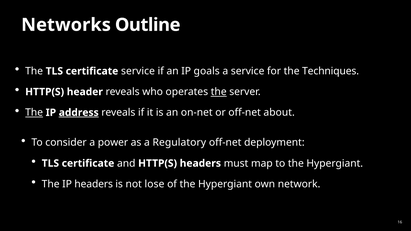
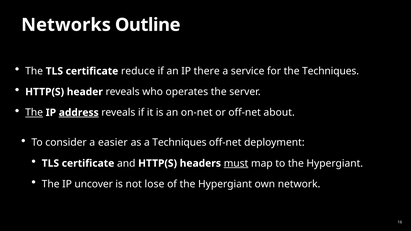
certificate service: service -> reduce (138, 71)
goals: goals -> there (207, 71)
the underline: present -> none (219, 92)
power: power -> easier (113, 143)
a Regulatory: Regulatory -> Techniques (179, 143)
must underline: none -> present (236, 163)
IP headers: headers -> uncover (94, 184)
